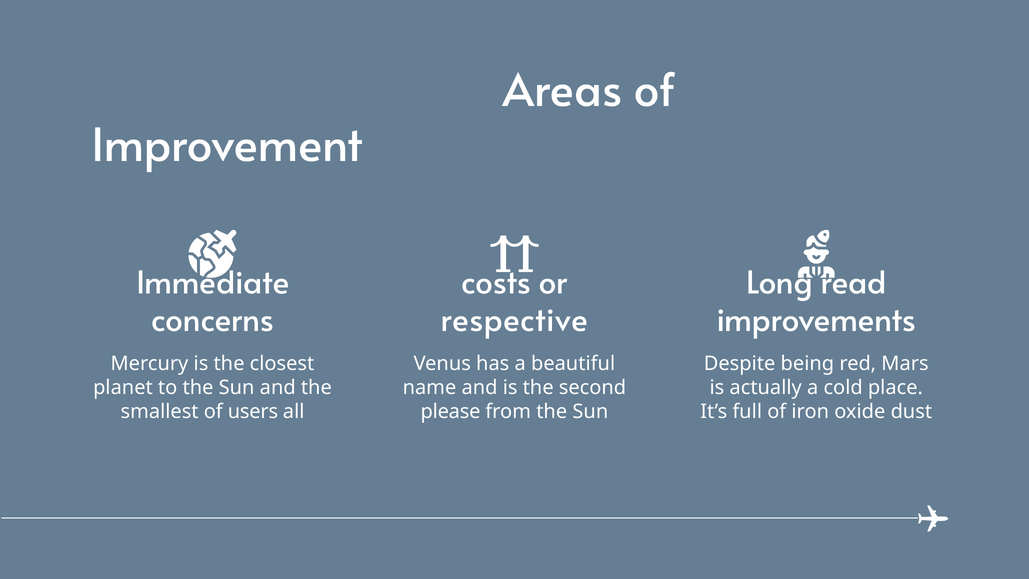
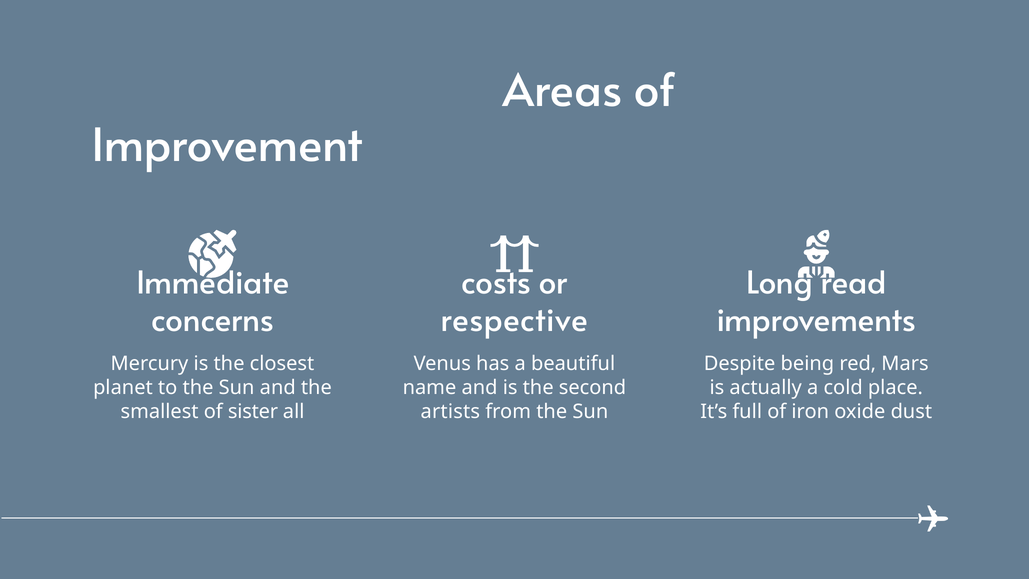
users: users -> sister (253, 411)
please: please -> artists (450, 411)
